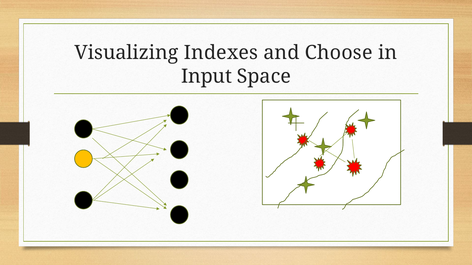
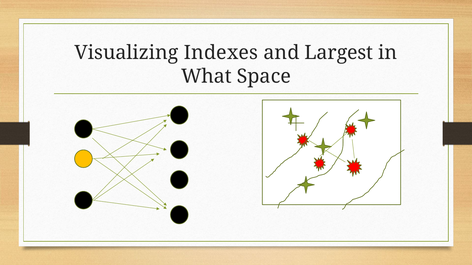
Choose: Choose -> Largest (339, 53)
Input: Input -> What (206, 77)
